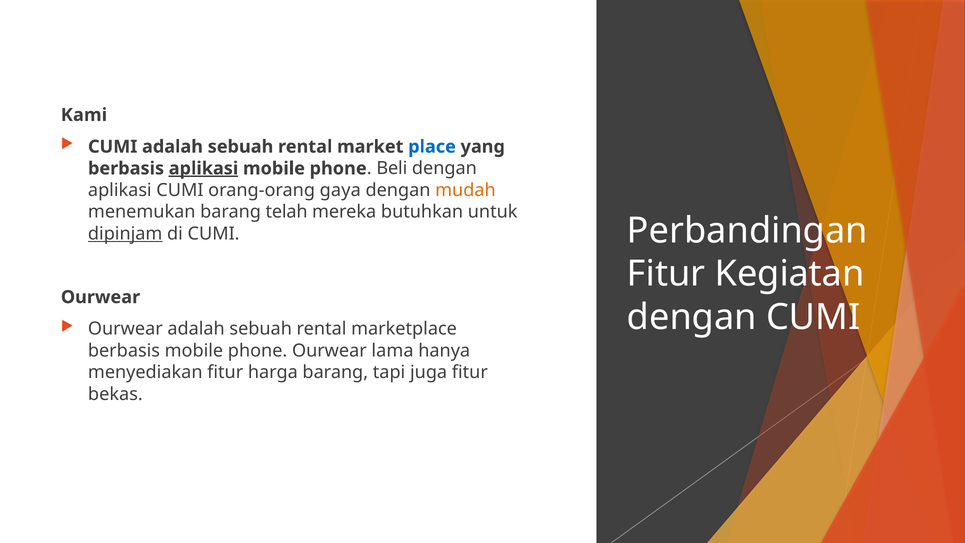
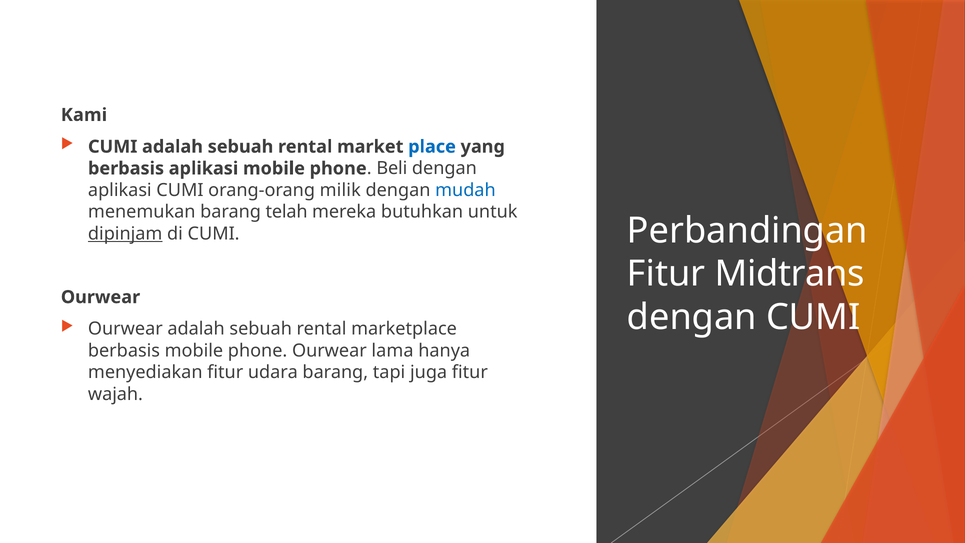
aplikasi underline: present -> none (203, 168)
gaya: gaya -> milik (340, 190)
mudah colour: orange -> blue (465, 190)
Kegiatan: Kegiatan -> Midtrans (790, 274)
harga: harga -> udara (273, 372)
bekas: bekas -> wajah (115, 394)
